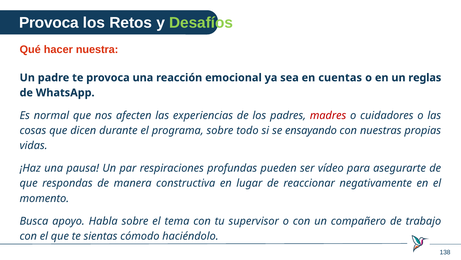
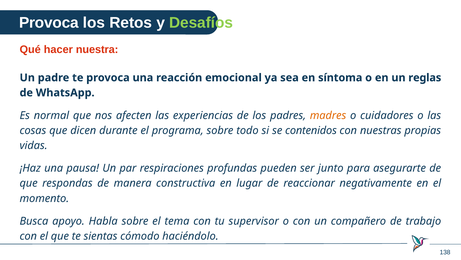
cuentas: cuentas -> síntoma (340, 77)
madres colour: red -> orange (328, 115)
ensayando: ensayando -> contenidos (311, 130)
vídeo: vídeo -> junto (331, 168)
